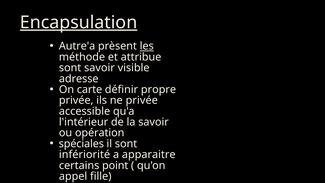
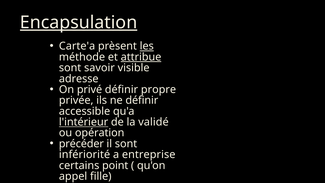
Autre'a: Autre'a -> Carte'a (77, 46)
attribue underline: none -> present (141, 57)
carte: carte -> privé (90, 89)
ne privée: privée -> définir (142, 100)
l'intérieur underline: none -> present (84, 122)
la savoir: savoir -> validé (153, 122)
spéciales: spéciales -> précéder (81, 144)
apparaitre: apparaitre -> entreprise (149, 154)
